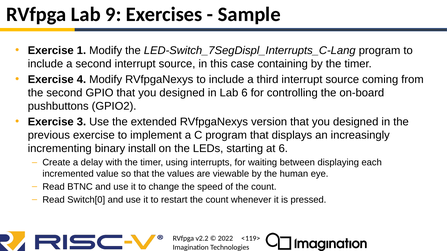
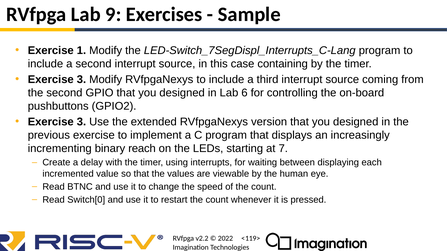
4: 4 -> 3 (81, 80)
install: install -> reach (142, 149)
at 6: 6 -> 7 (283, 149)
